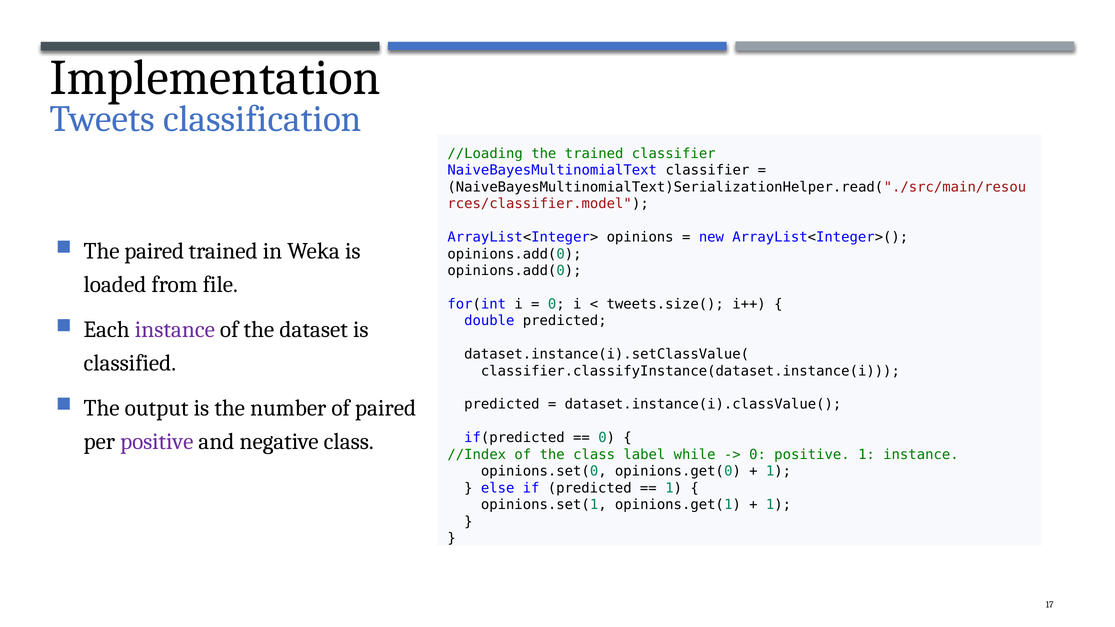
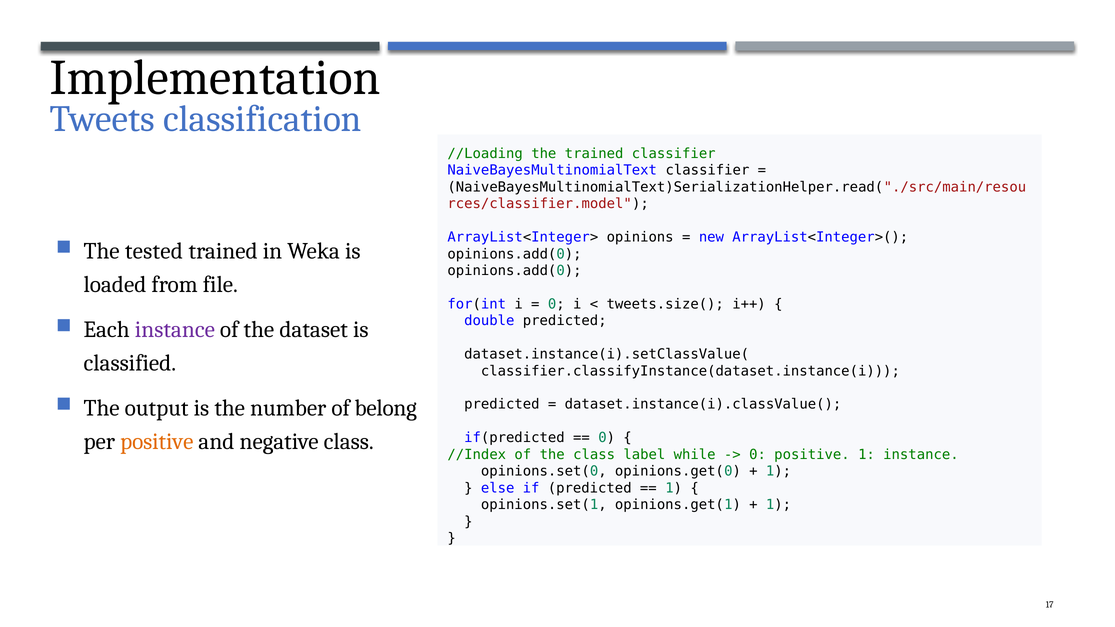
The paired: paired -> tested (154, 251)
of paired: paired -> belong (386, 408)
positive colour: purple -> orange (157, 442)
